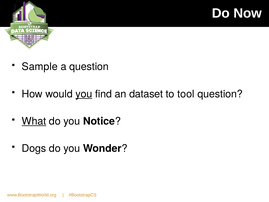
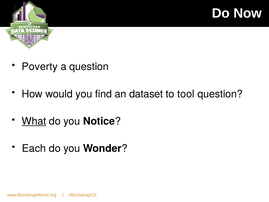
Sample: Sample -> Poverty (40, 67)
you underline: present -> none (84, 94)
Dogs: Dogs -> Each (34, 148)
